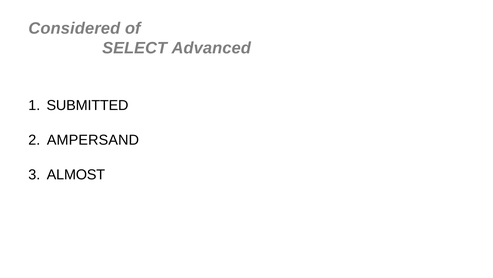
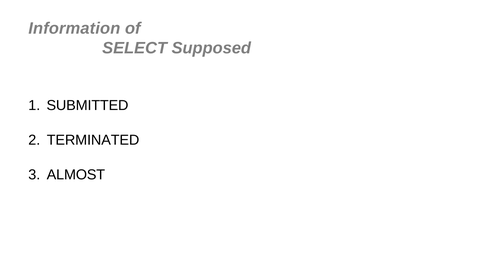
Considered: Considered -> Information (74, 28)
Advanced: Advanced -> Supposed (211, 48)
AMPERSAND: AMPERSAND -> TERMINATED (93, 140)
